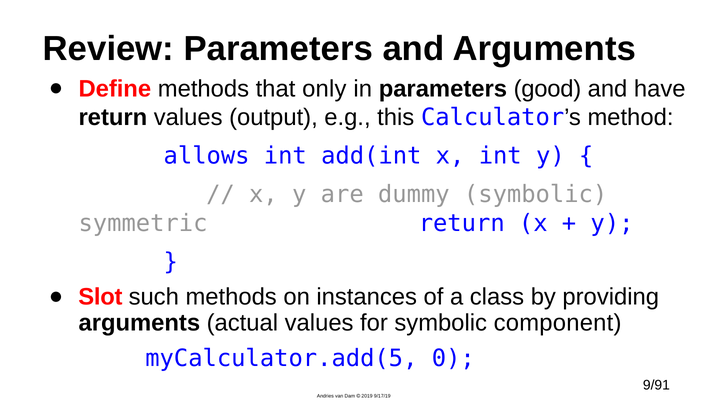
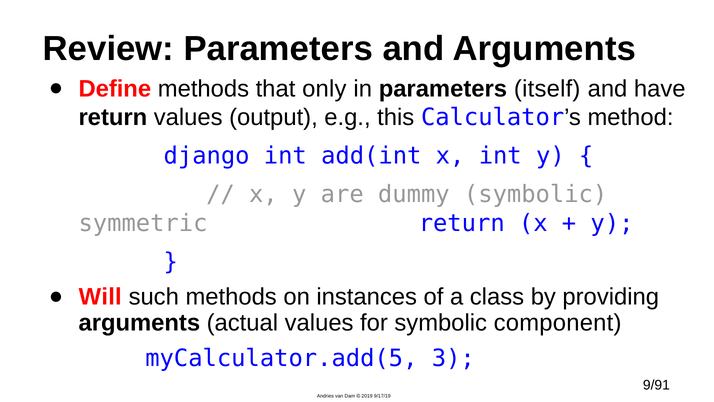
good: good -> itself (547, 89)
allows: allows -> django (207, 156)
Slot: Slot -> Will (100, 297)
0: 0 -> 3 (453, 358)
